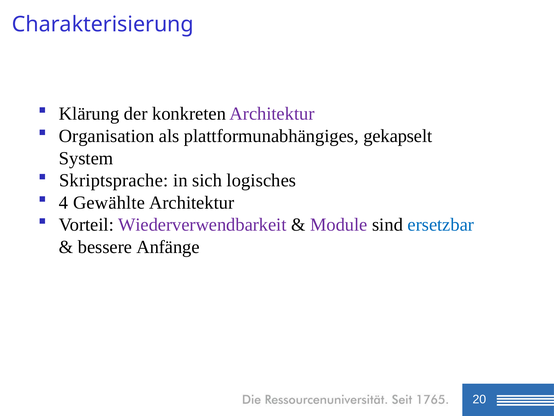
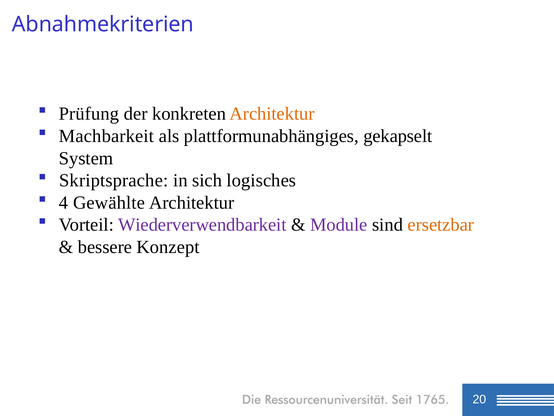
Charakterisierung: Charakterisierung -> Abnahmekriterien (103, 24)
Klärung: Klärung -> Prüfung (89, 114)
Architektur colour: purple -> orange (272, 114)
Organisation: Organisation -> Machbarkeit (106, 136)
ersetzbar colour: blue -> orange (441, 225)
Anfänge: Anfänge -> Konzept (168, 247)
